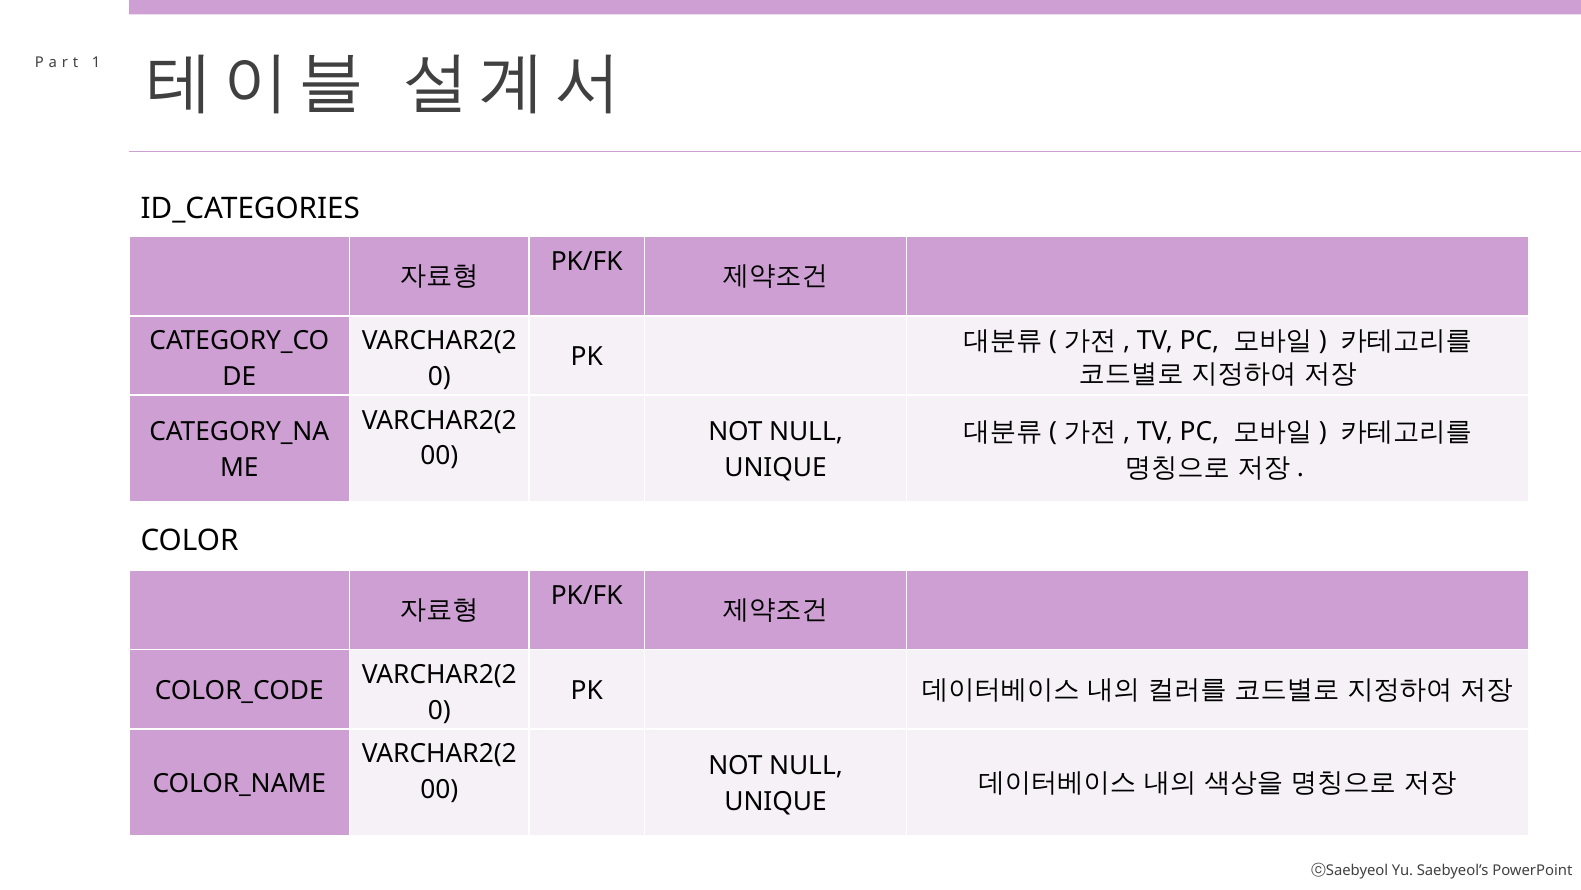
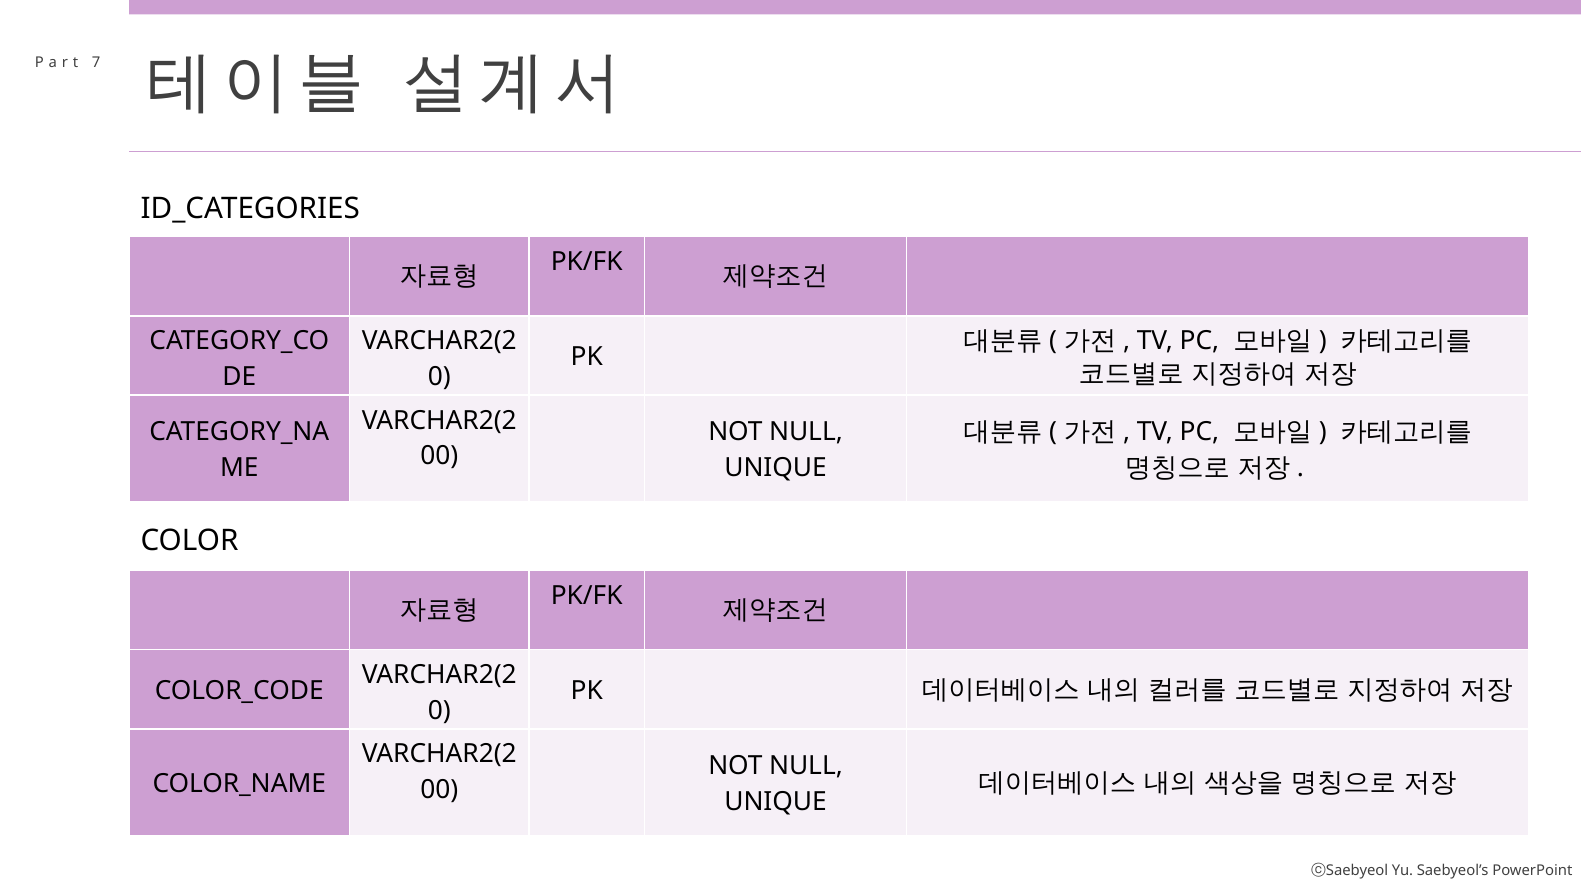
1: 1 -> 7 (96, 63)
